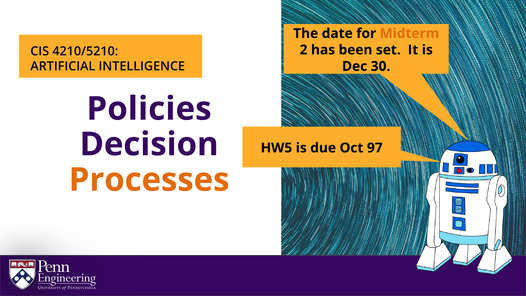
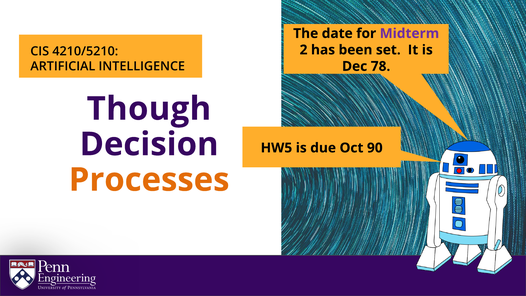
Midterm colour: orange -> purple (409, 33)
30: 30 -> 78 (381, 66)
Policies: Policies -> Though (149, 109)
97: 97 -> 90 (375, 148)
